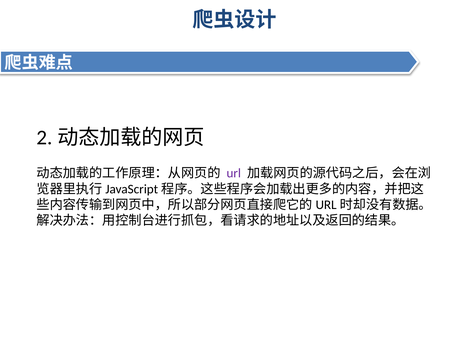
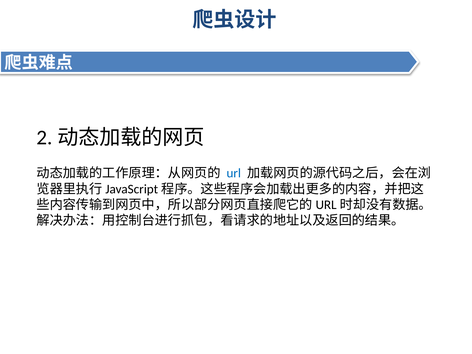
url colour: purple -> blue (234, 173)
